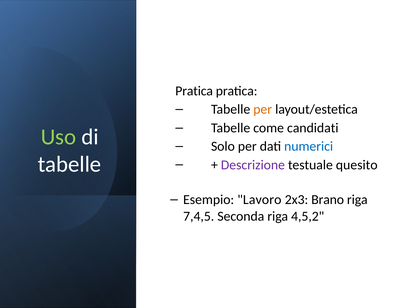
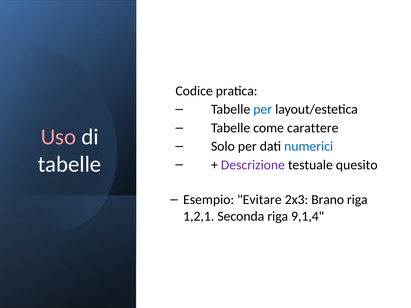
Pratica: Pratica -> Codice (194, 91)
per colour: orange -> blue (263, 110)
candidati: candidati -> carattere (313, 128)
Uso colour: light green -> pink (58, 137)
Lavoro: Lavoro -> Evitare (259, 200)
7,4,5: 7,4,5 -> 1,2,1 (199, 216)
4,5,2: 4,5,2 -> 9,1,4 (308, 216)
